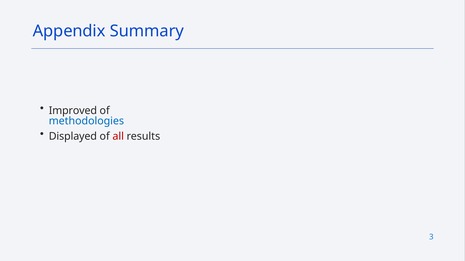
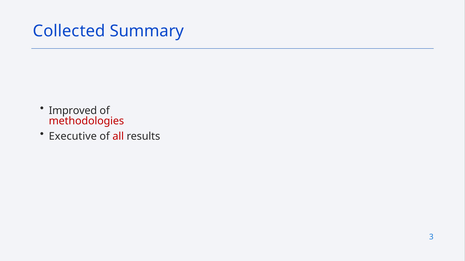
Appendix: Appendix -> Collected (69, 31)
methodologies colour: blue -> red (86, 121)
Displayed: Displayed -> Executive (73, 137)
